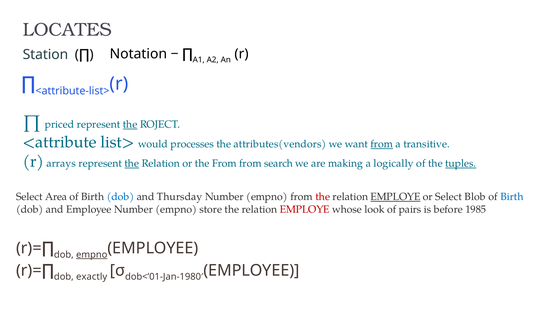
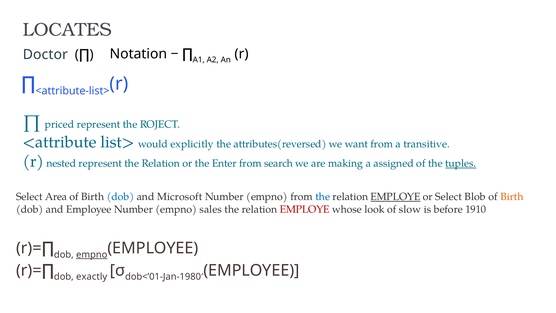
Station: Station -> Doctor (45, 54)
the underline: present -> none (130, 124)
processes: processes -> explicitly (192, 144)
attributes(vendors: attributes(vendors -> attributes(reversed (280, 144)
from underline: present -> none (382, 144)
arrays: arrays -> nested (61, 163)
the underline: present -> none (132, 163)
the From: From -> Enter (224, 163)
logically: logically -> assigned (394, 163)
Thursday: Thursday -> Microsoft (180, 197)
the colour: red -> blue (323, 197)
Birth colour: blue -> orange (512, 197)
store: store -> sales (211, 209)
pairs: pairs -> slow (410, 209)
1985: 1985 -> 1910 (476, 209)
